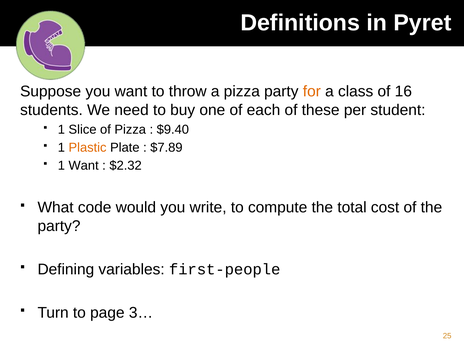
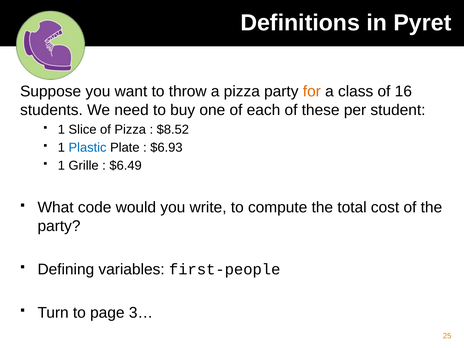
$9.40: $9.40 -> $8.52 (173, 130)
Plastic colour: orange -> blue (88, 148)
$7.89: $7.89 -> $6.93 (166, 148)
1 Want: Want -> Grille (84, 166)
$2.32: $2.32 -> $6.49 (126, 166)
